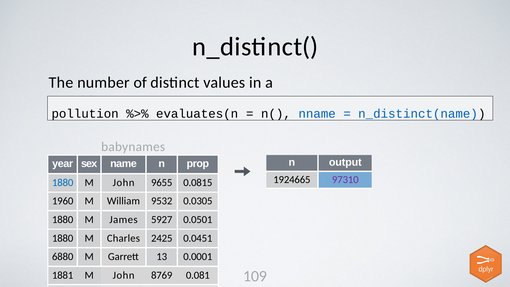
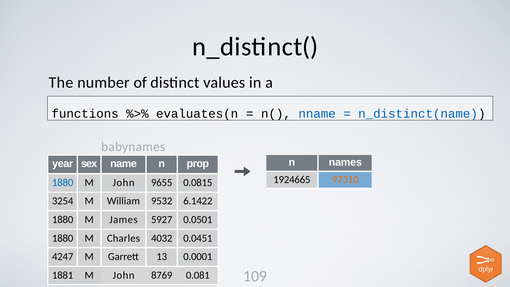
pollution: pollution -> functions (85, 114)
output: output -> names (345, 162)
97310 colour: purple -> orange (345, 180)
1960: 1960 -> 3254 (63, 201)
0.0305: 0.0305 -> 6.1422 (198, 201)
2425: 2425 -> 4032 (162, 238)
6880: 6880 -> 4247 (63, 257)
